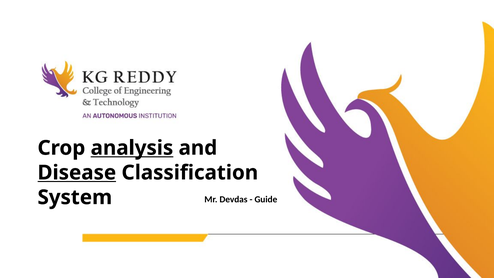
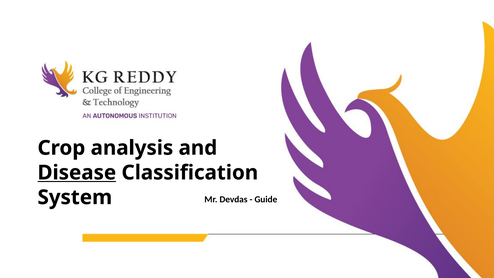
analysis underline: present -> none (132, 148)
